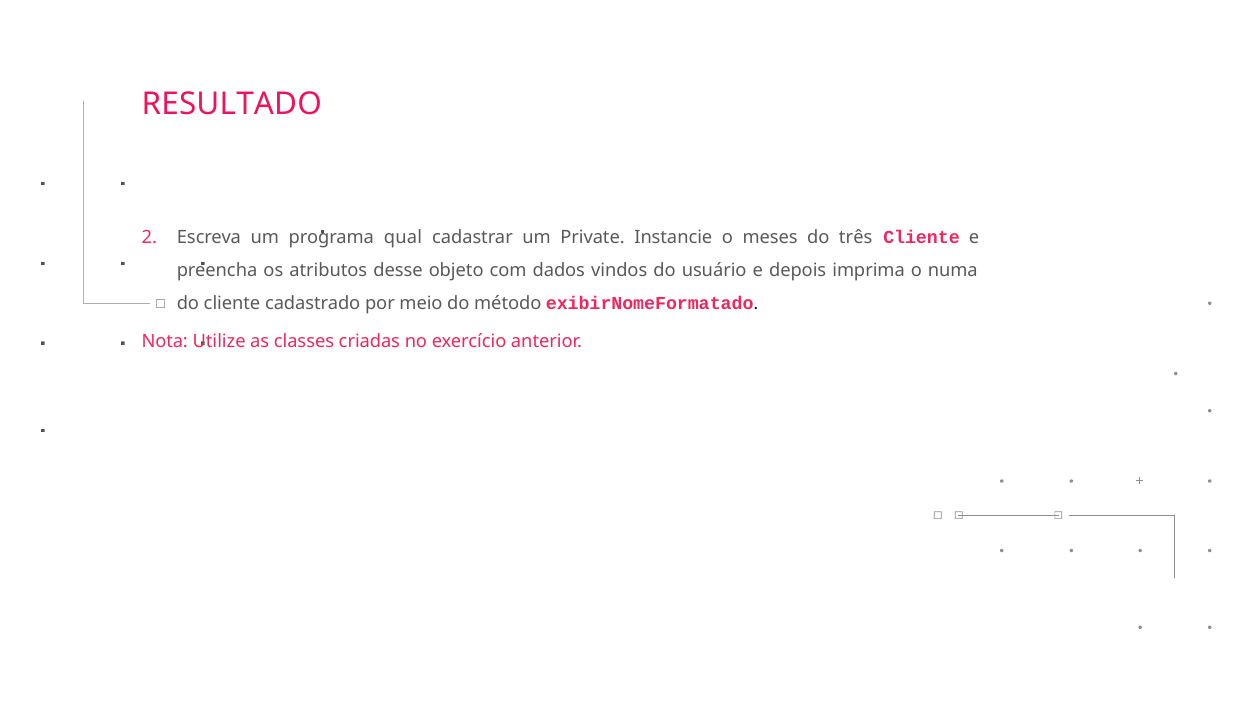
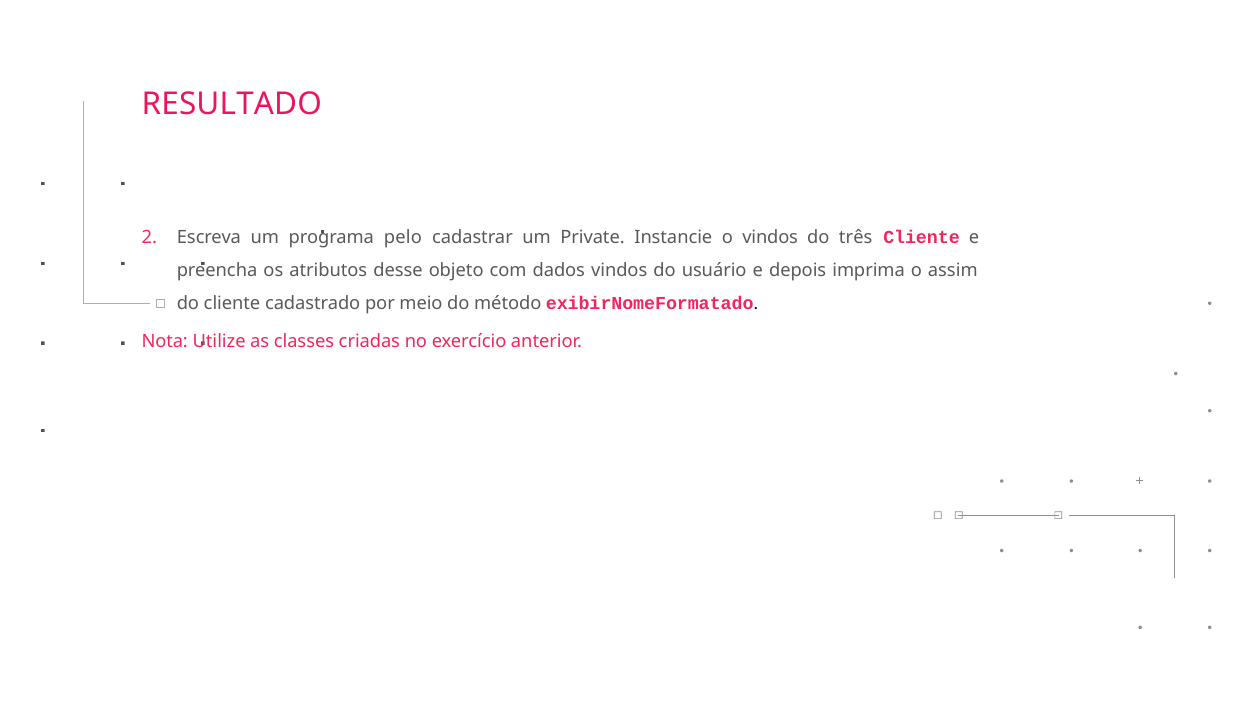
qual: qual -> pelo (403, 237)
o meses: meses -> vindos (770, 237)
numa: numa -> assim (953, 270)
